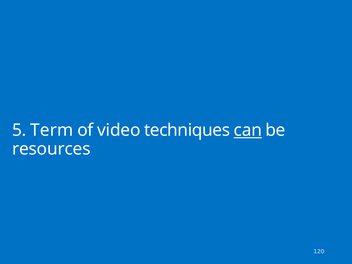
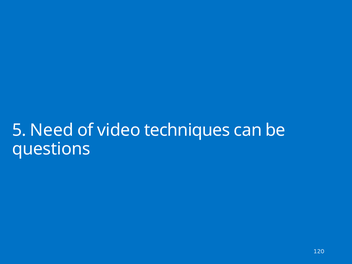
Term: Term -> Need (52, 130)
can underline: present -> none (248, 130)
resources: resources -> questions (51, 149)
